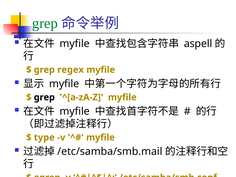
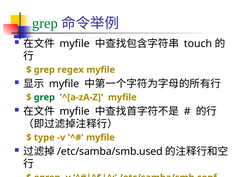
aspell: aspell -> touch (198, 44)
grep colour: black -> green (44, 97)
/etc/samba/smb.mail: /etc/samba/smb.mail -> /etc/samba/smb.used (110, 151)
